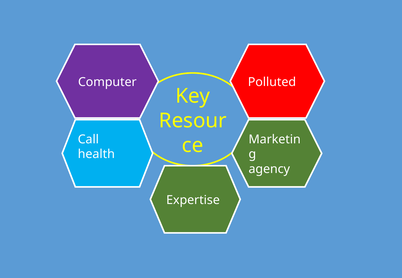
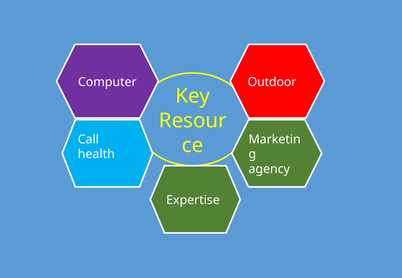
Polluted: Polluted -> Outdoor (272, 82)
